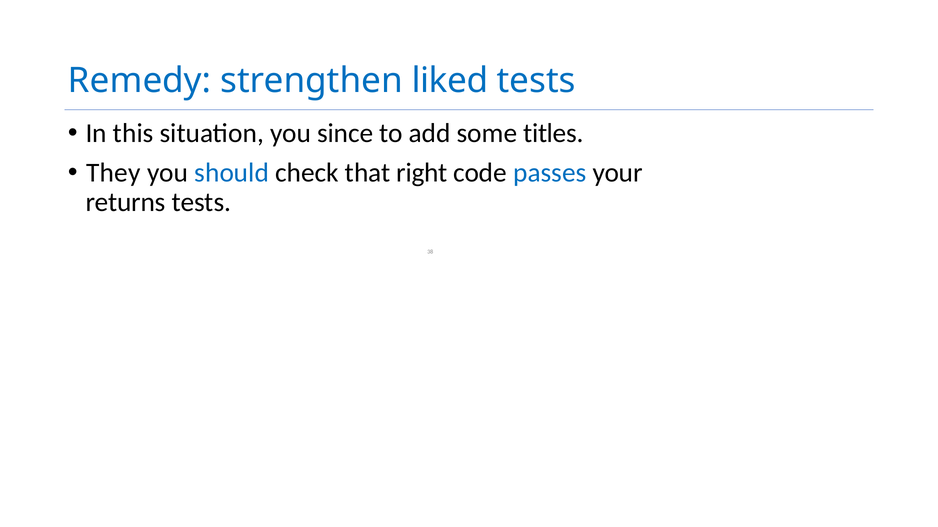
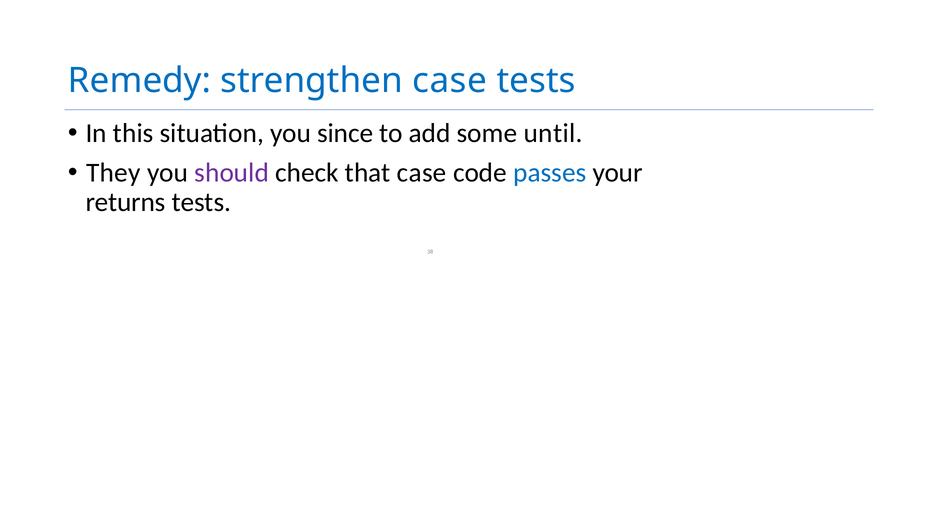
strengthen liked: liked -> case (450, 81)
titles: titles -> until (553, 134)
should colour: blue -> purple (232, 173)
that right: right -> case (422, 173)
